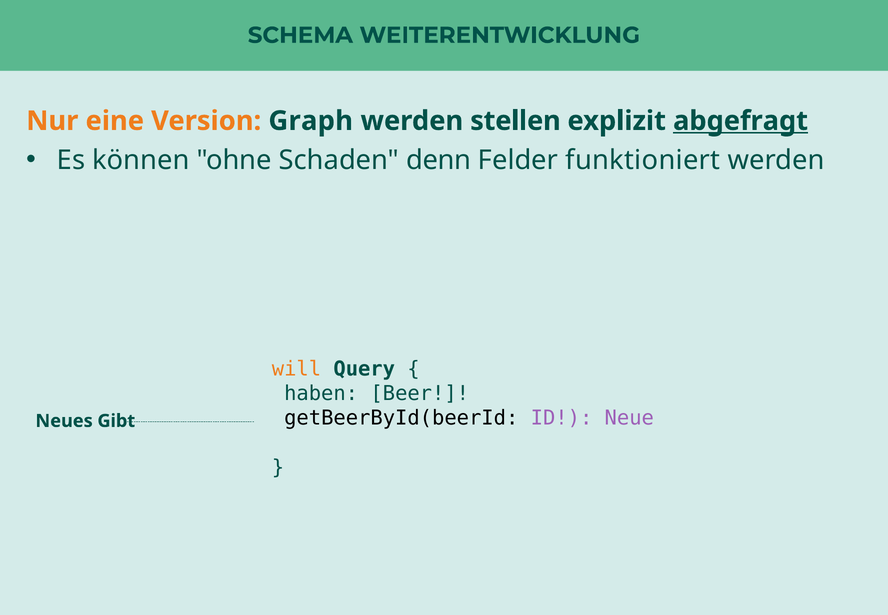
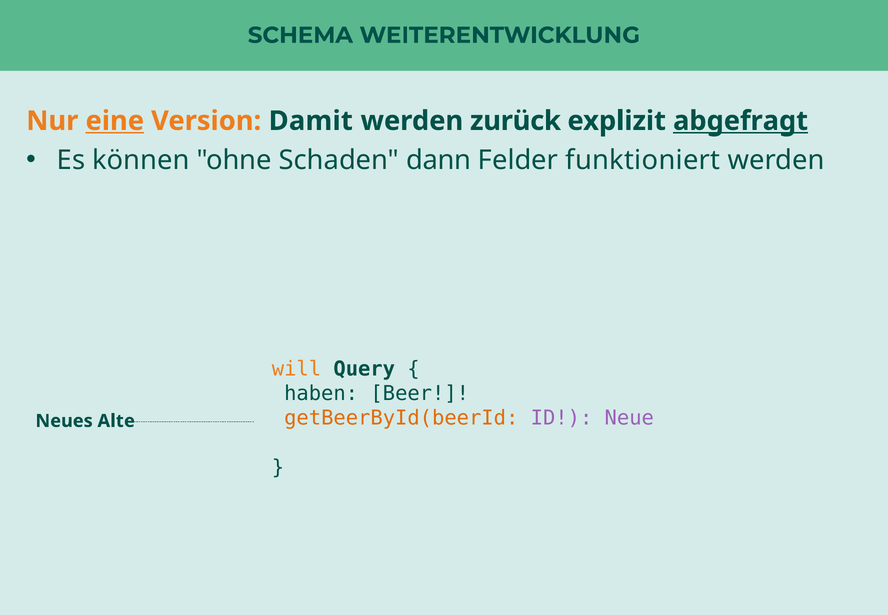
eine underline: none -> present (115, 121)
Graph: Graph -> Damit (311, 121)
stellen: stellen -> zurück (515, 121)
denn: denn -> dann (439, 160)
getBeerById(beerId colour: black -> orange (401, 418)
Gibt: Gibt -> Alte (116, 421)
